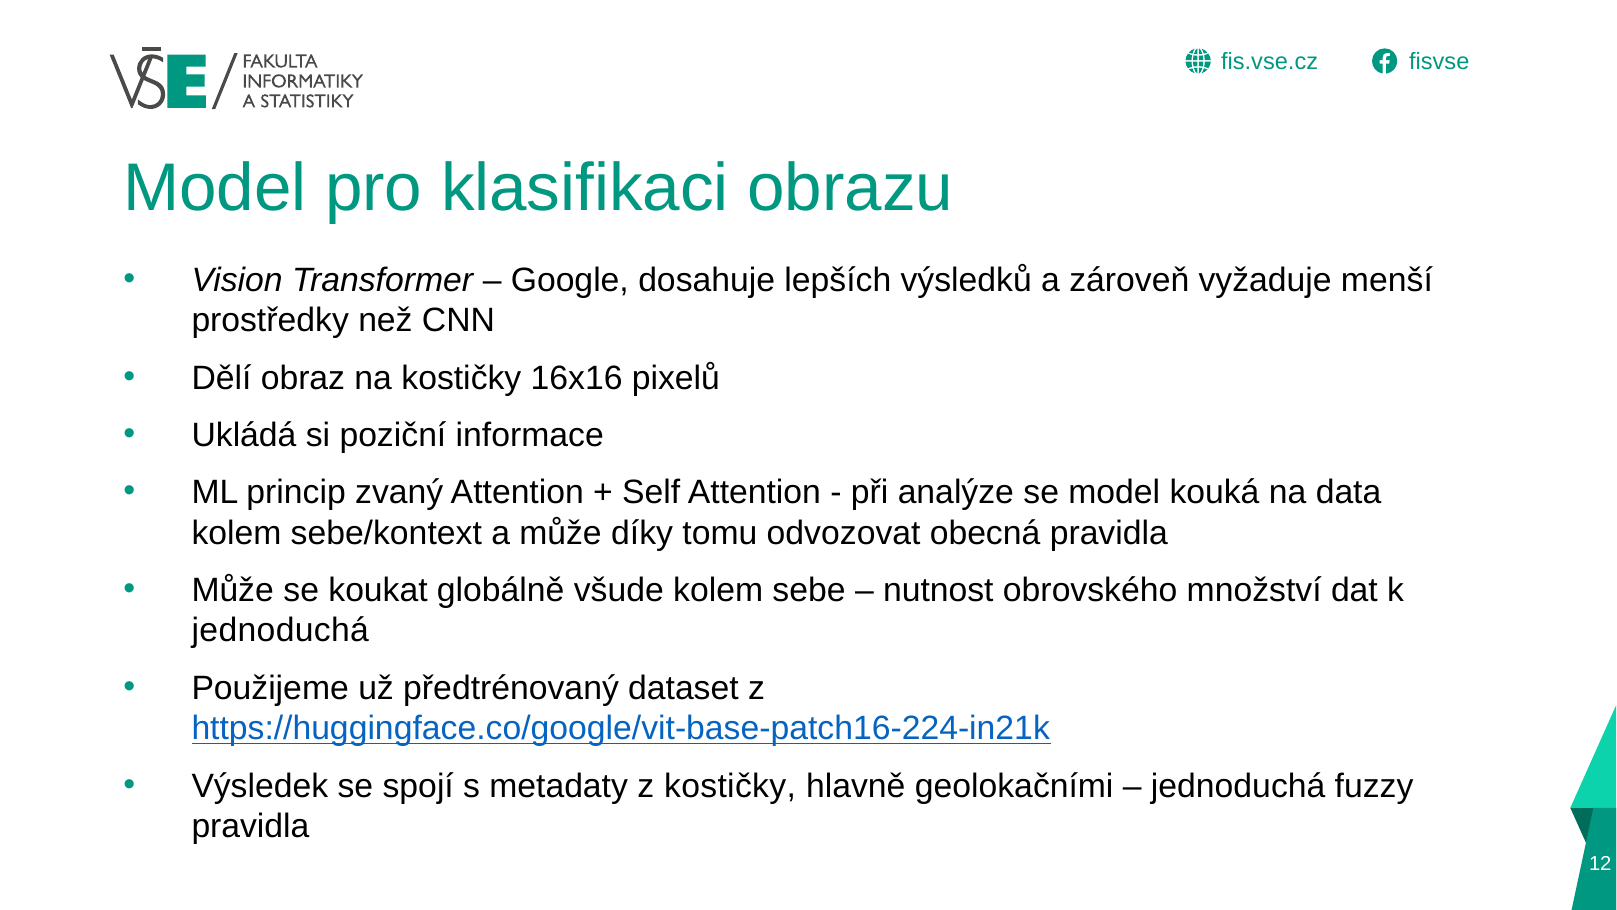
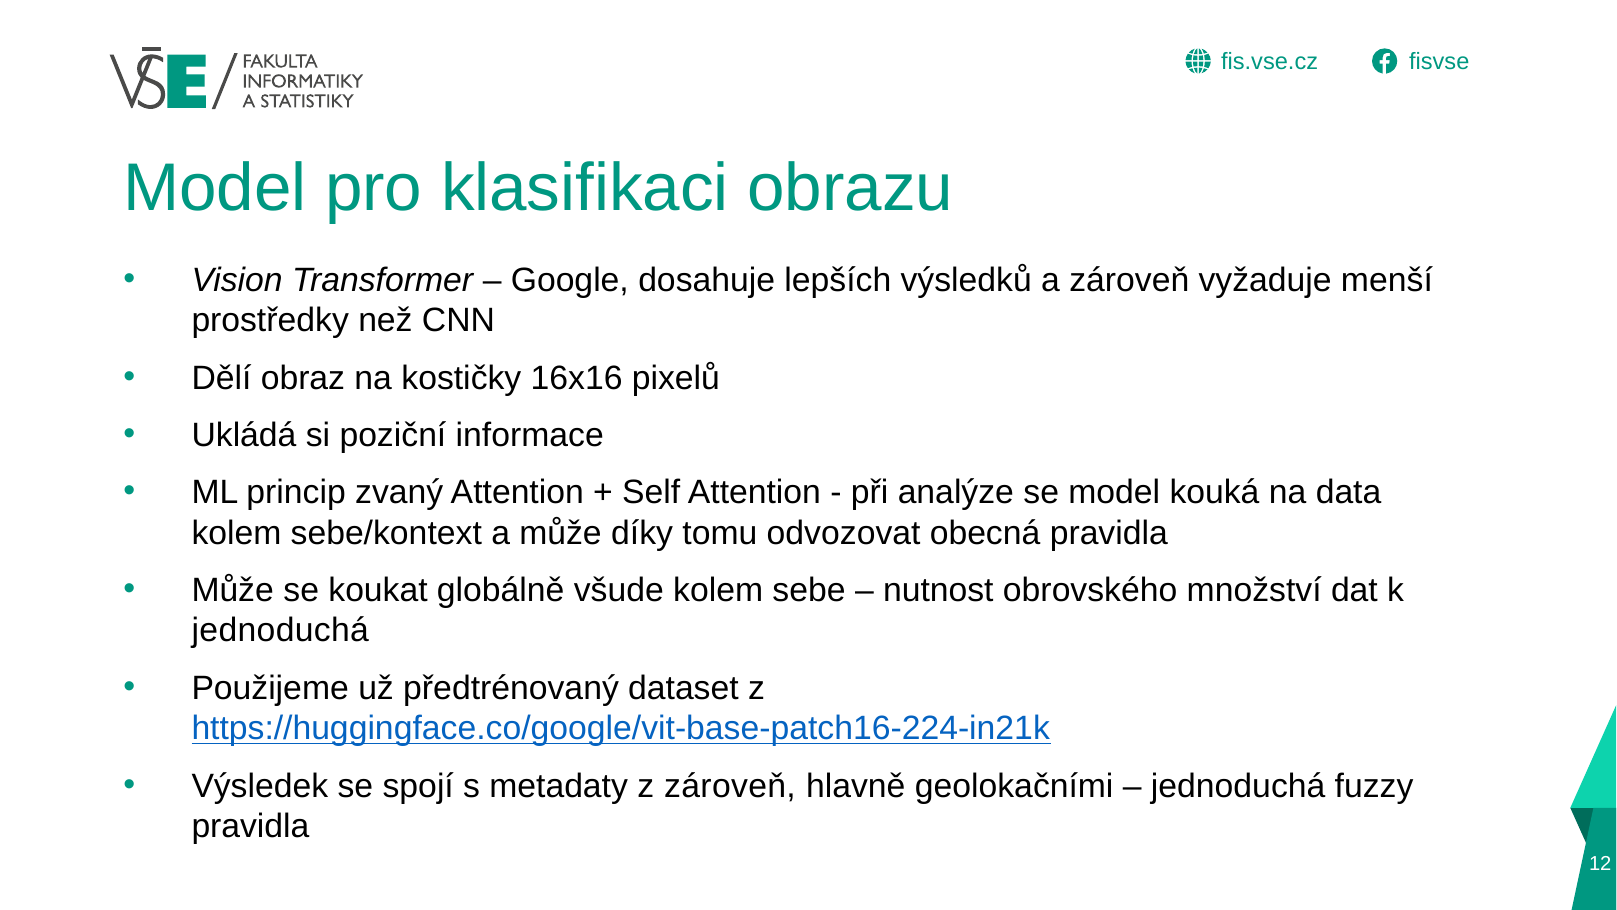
z kostičky: kostičky -> zároveň (730, 786)
